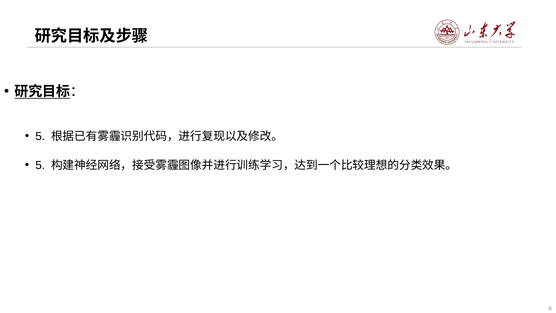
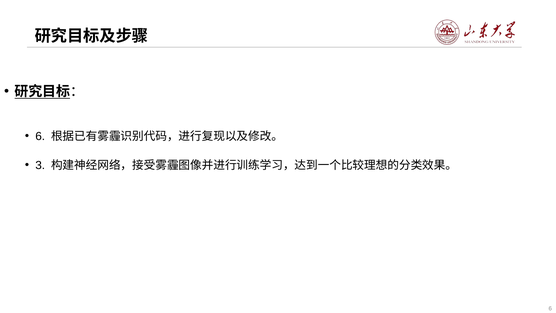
5: 5 -> 6 (40, 136)
5: 5 -> 3 (40, 165)
